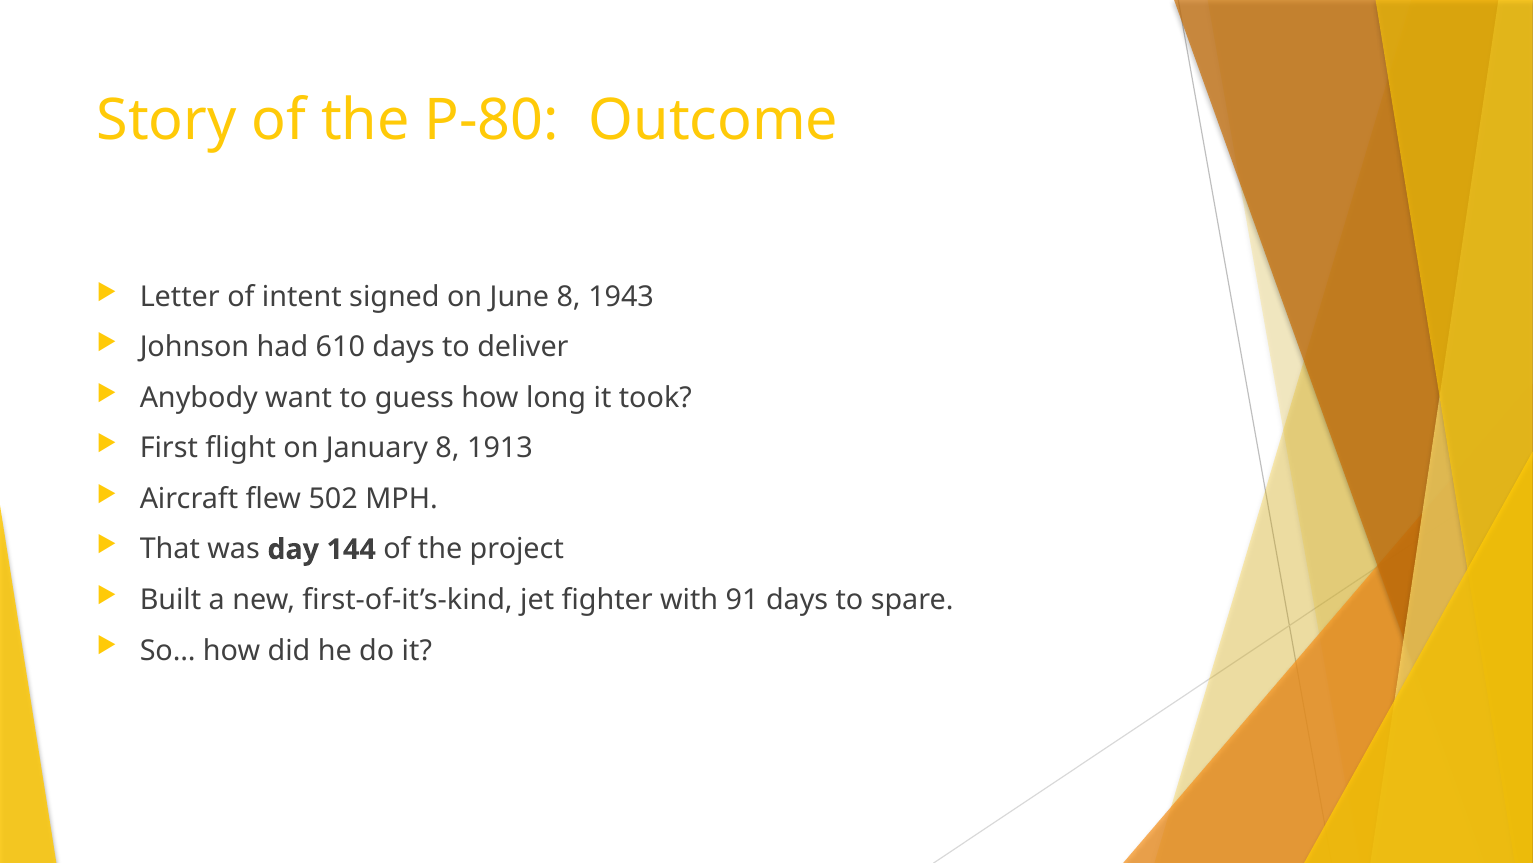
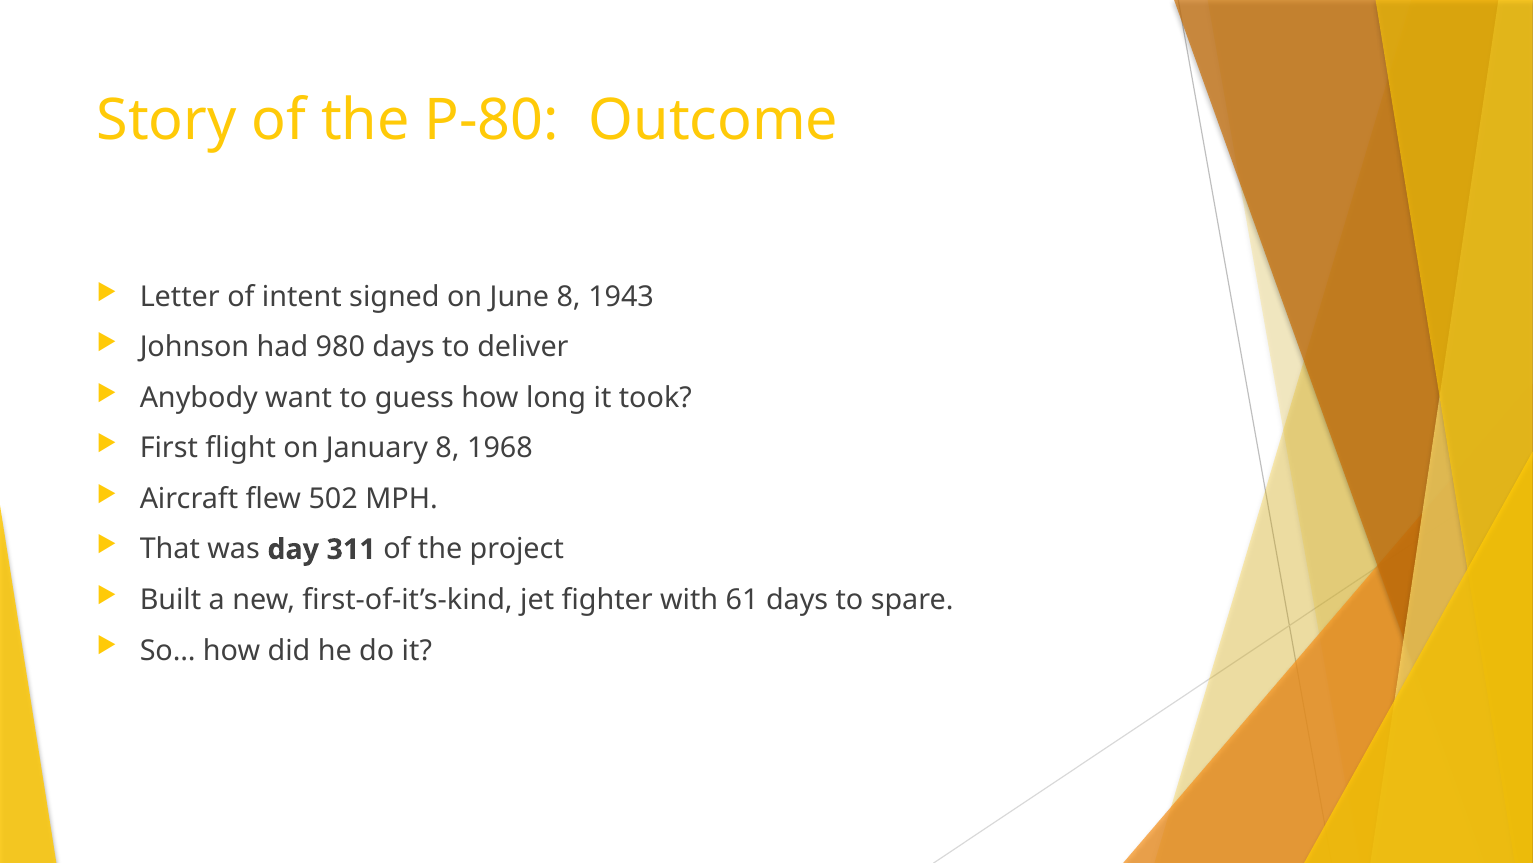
610: 610 -> 980 (340, 347)
1913: 1913 -> 1968 (500, 448)
144: 144 -> 311 (351, 549)
91: 91 -> 61 (742, 600)
